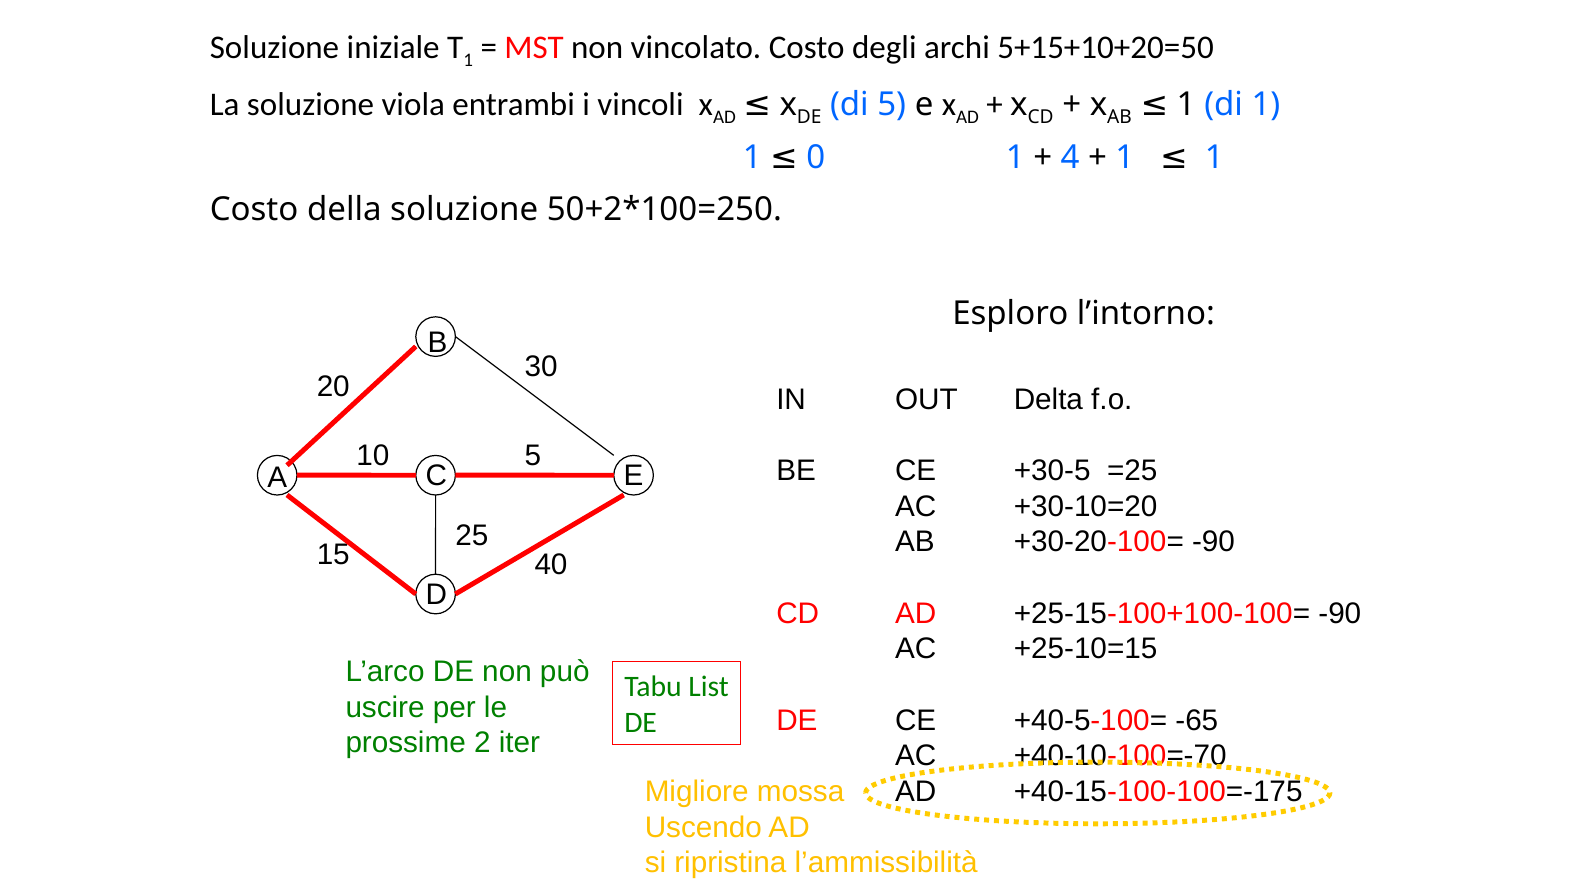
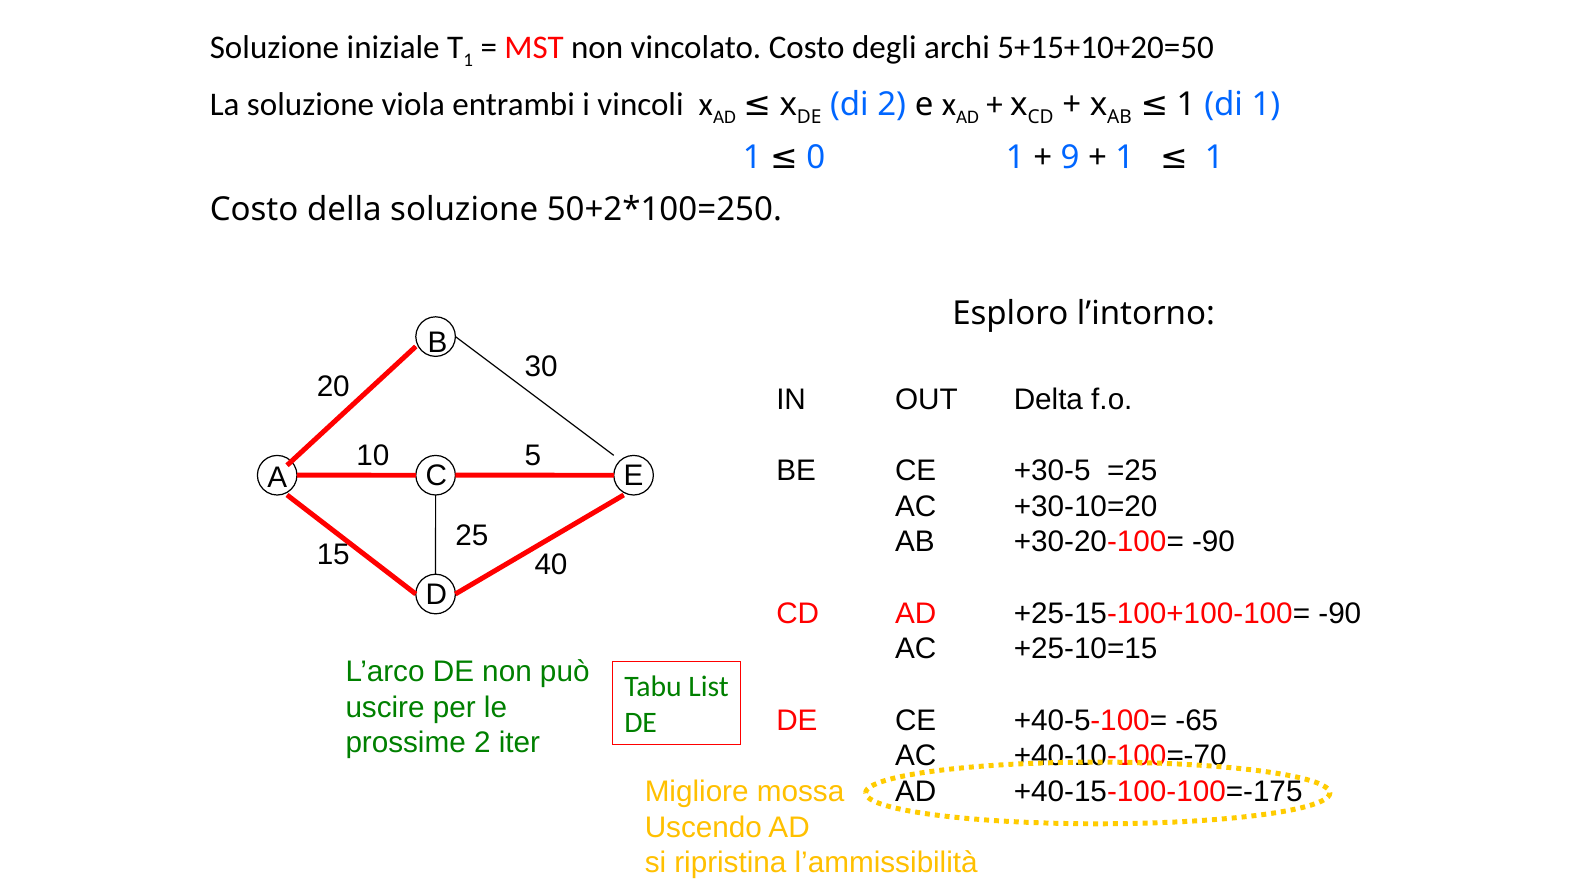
di 5: 5 -> 2 (892, 104)
4: 4 -> 9 (1070, 157)
